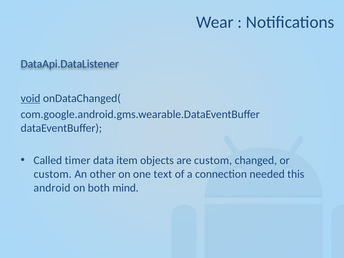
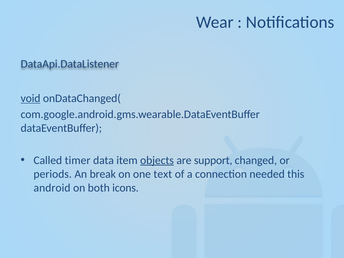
objects underline: none -> present (157, 160)
are custom: custom -> support (213, 160)
custom: custom -> periods (53, 174)
other: other -> break (103, 174)
mind: mind -> icons (125, 188)
